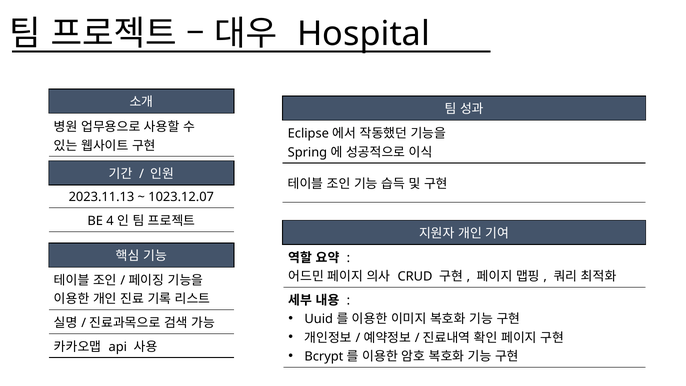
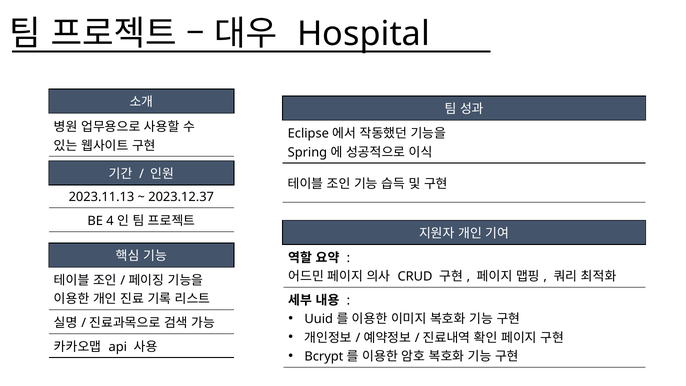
1023.12.07: 1023.12.07 -> 2023.12.37 (181, 197)
